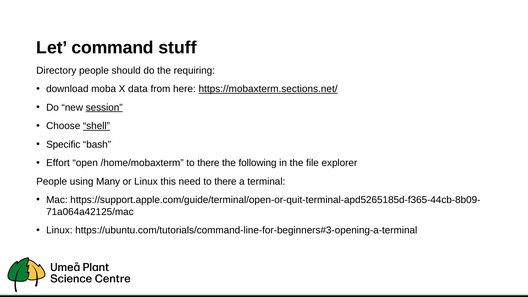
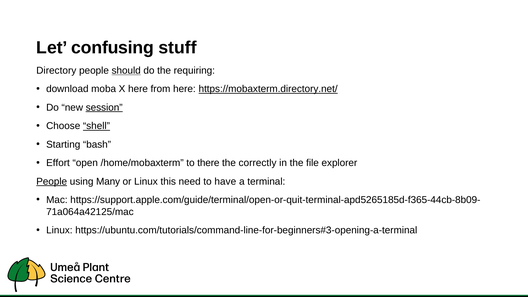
command: command -> confusing (113, 48)
should underline: none -> present (126, 71)
X data: data -> here (138, 89)
https://mobaxterm.sections.net/: https://mobaxterm.sections.net/ -> https://mobaxterm.directory.net/ (268, 89)
Specific: Specific -> Starting (63, 144)
following: following -> correctly (258, 163)
People underline: none -> present (52, 181)
need to there: there -> have (225, 181)
